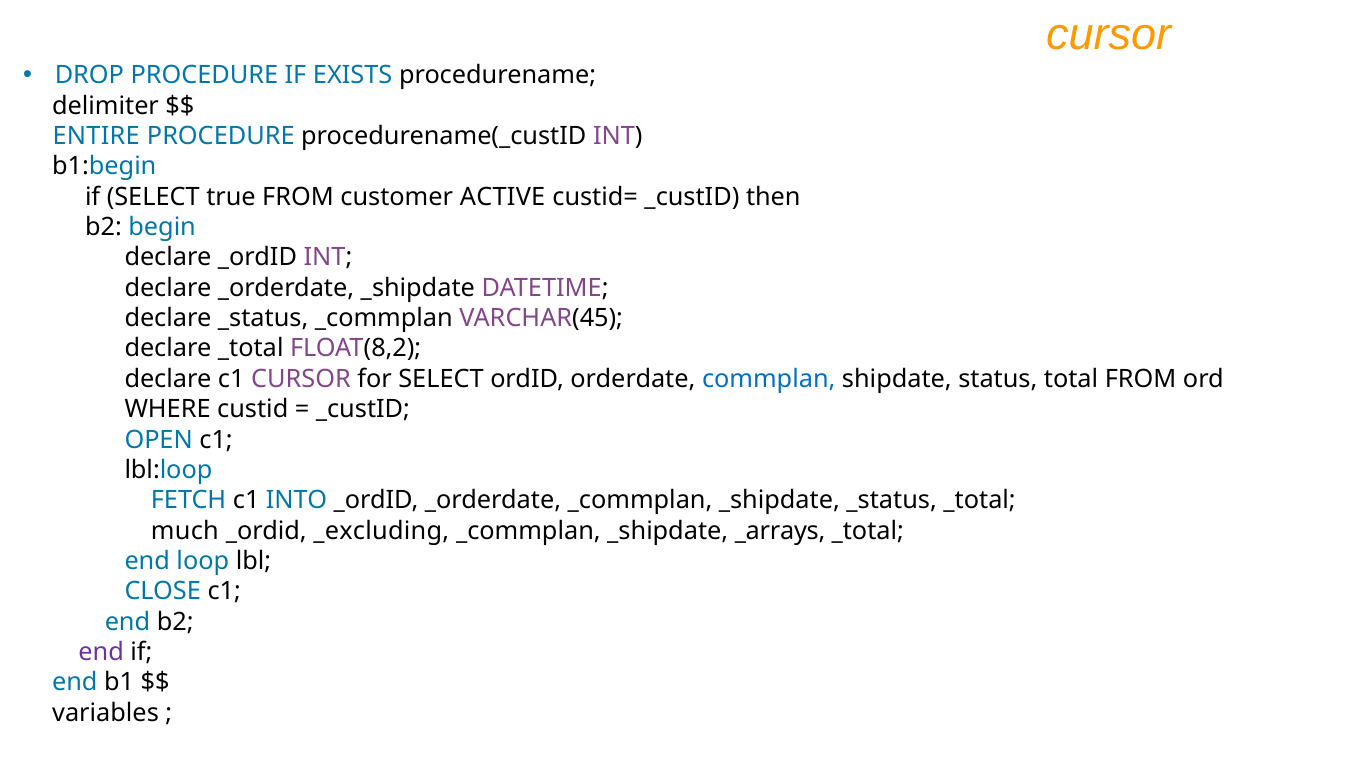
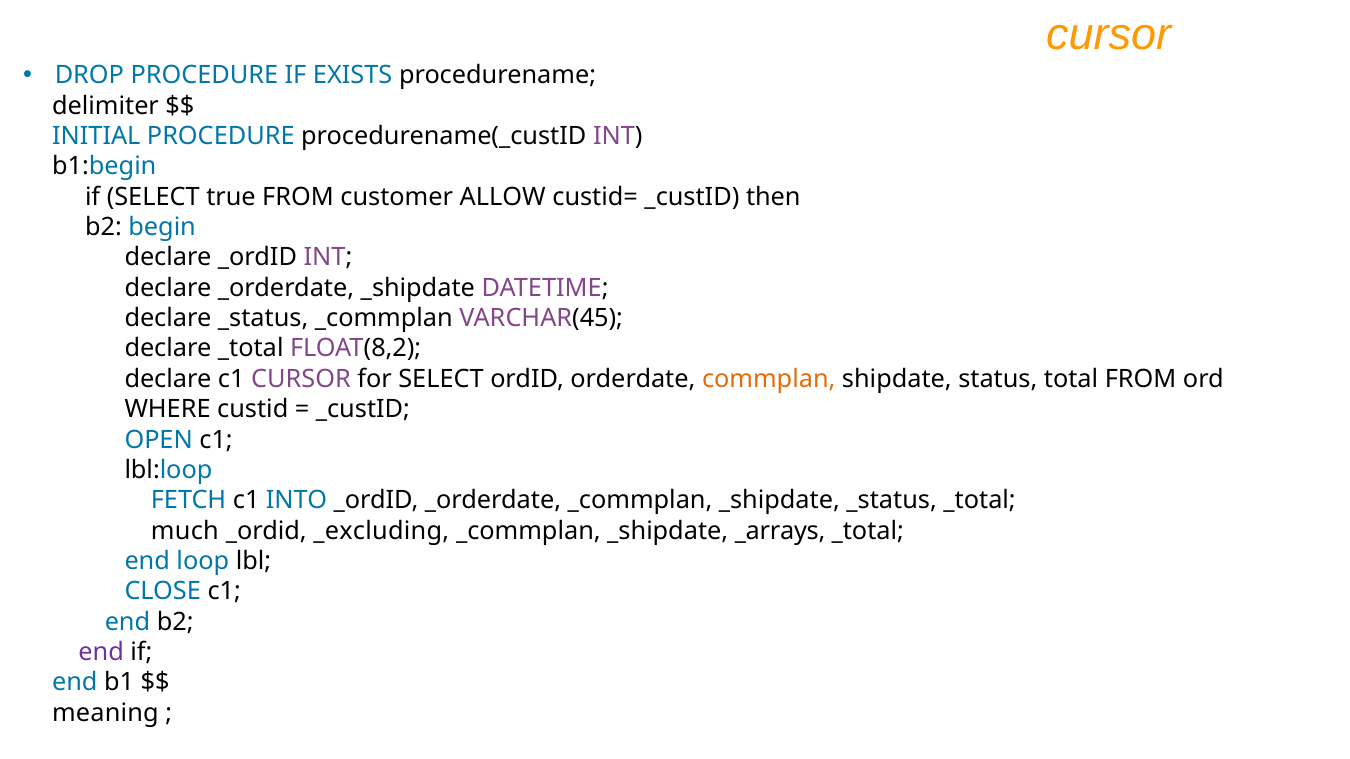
ENTIRE: ENTIRE -> INITIAL (96, 136)
ACTIVE: ACTIVE -> ALLOW (503, 197)
commplan colour: blue -> orange (769, 379)
variables: variables -> meaning (105, 713)
